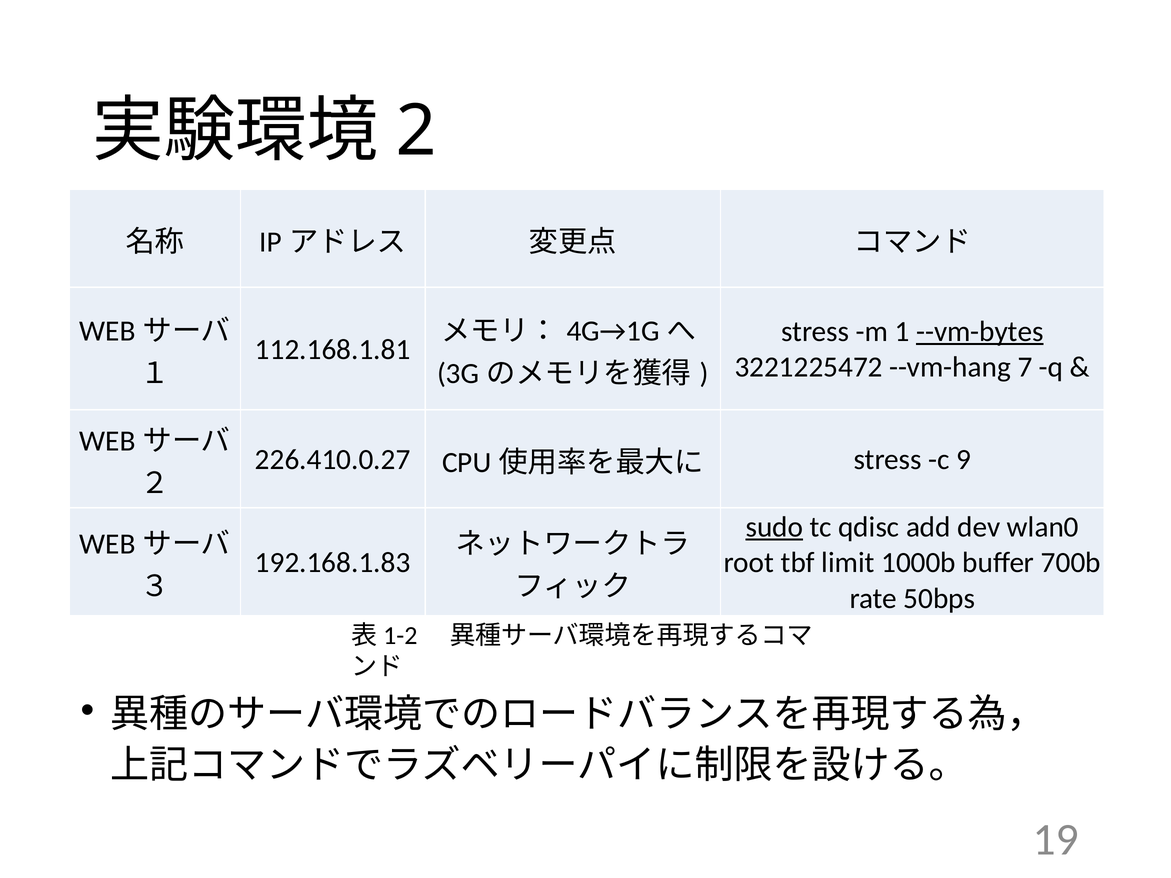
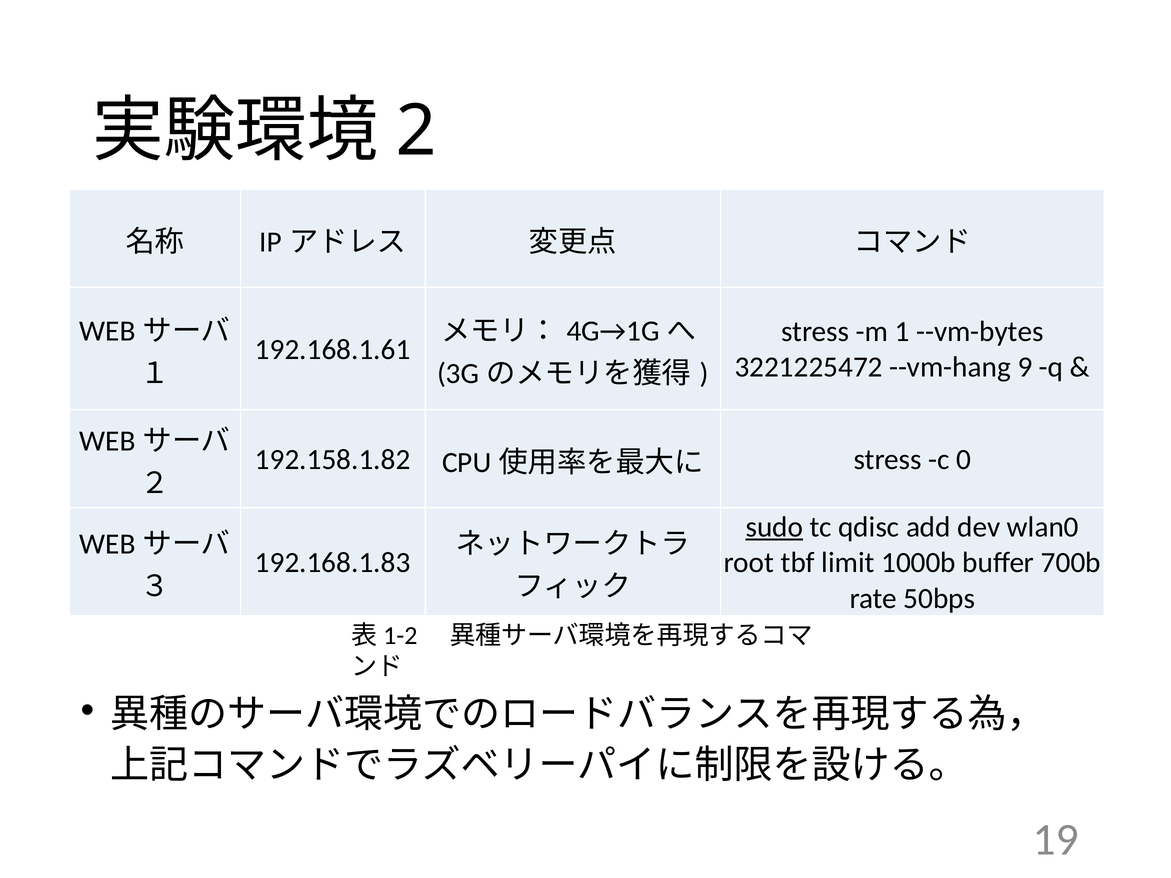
--vm-bytes underline: present -> none (980, 332)
112.168.1.81: 112.168.1.81 -> 192.168.1.61 (333, 350)
7: 7 -> 9 (1025, 367)
226.410.0.27: 226.410.0.27 -> 192.158.1.82 (333, 460)
9: 9 -> 0 (964, 460)
